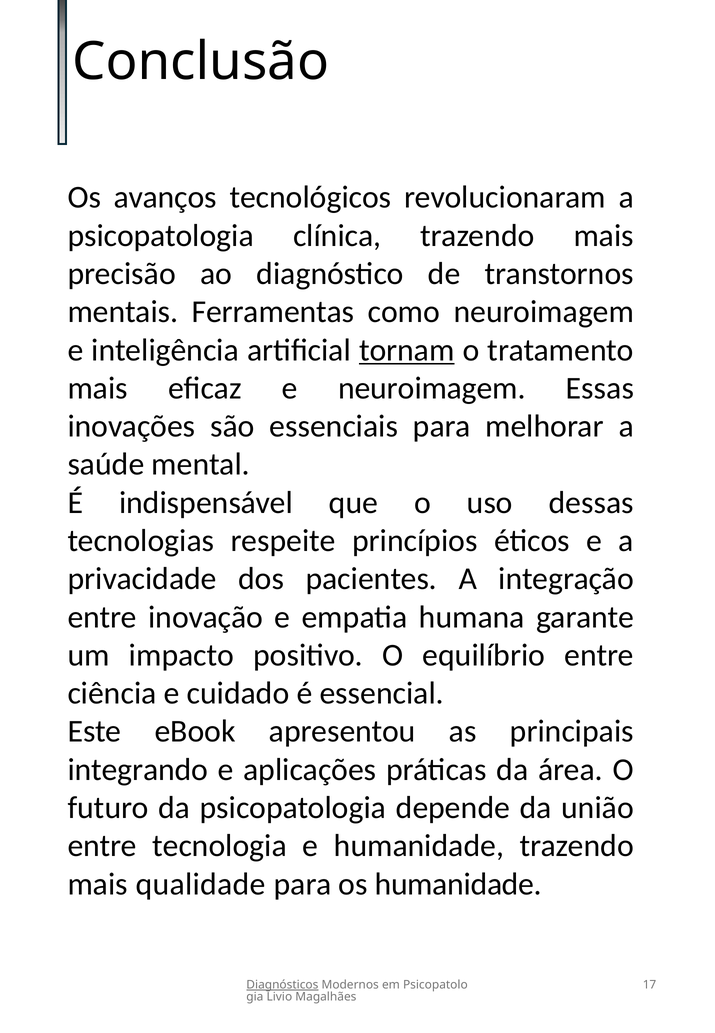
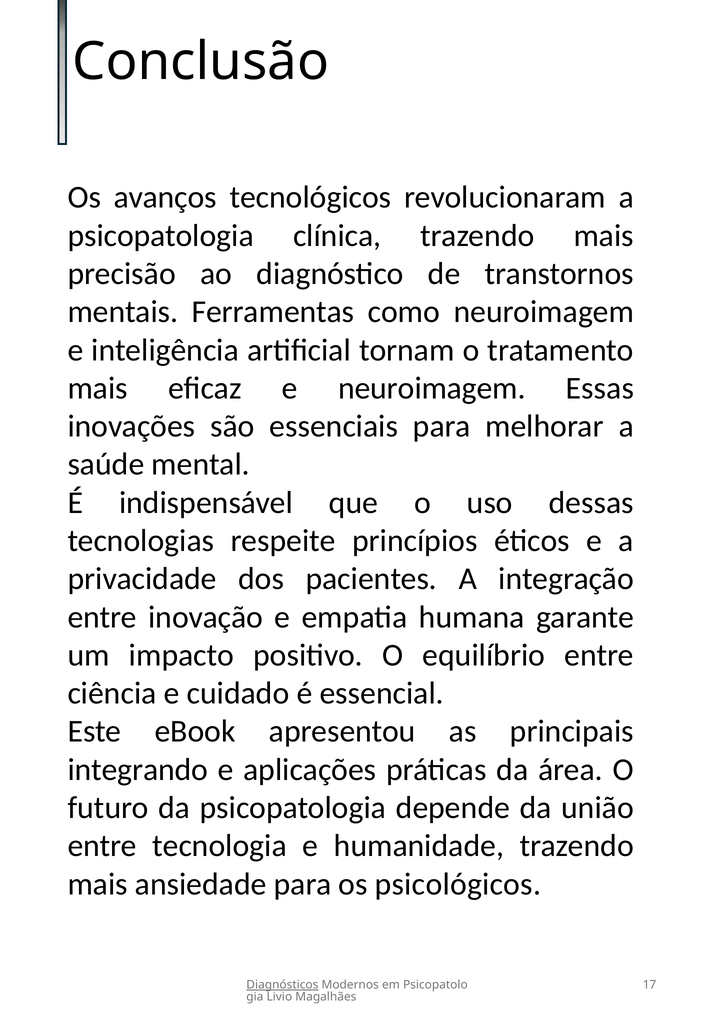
tornam underline: present -> none (407, 350)
qualidade: qualidade -> ansiedade (201, 884)
os humanidade: humanidade -> psicológicos (458, 884)
